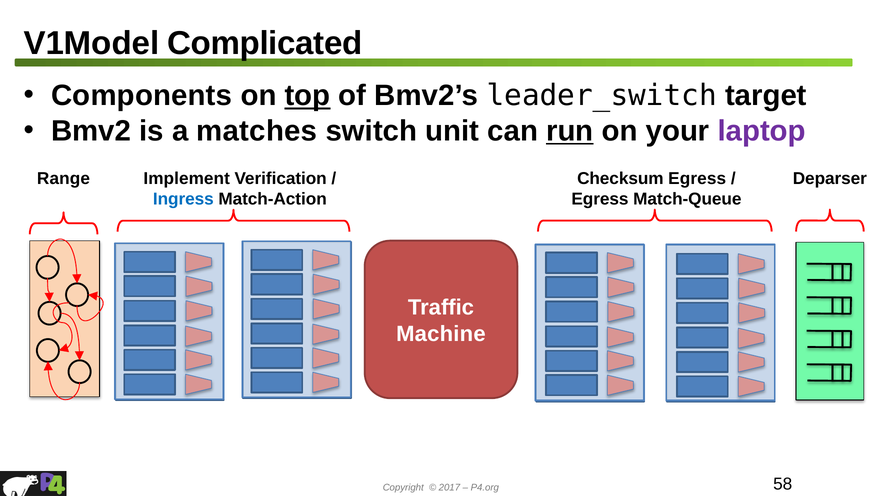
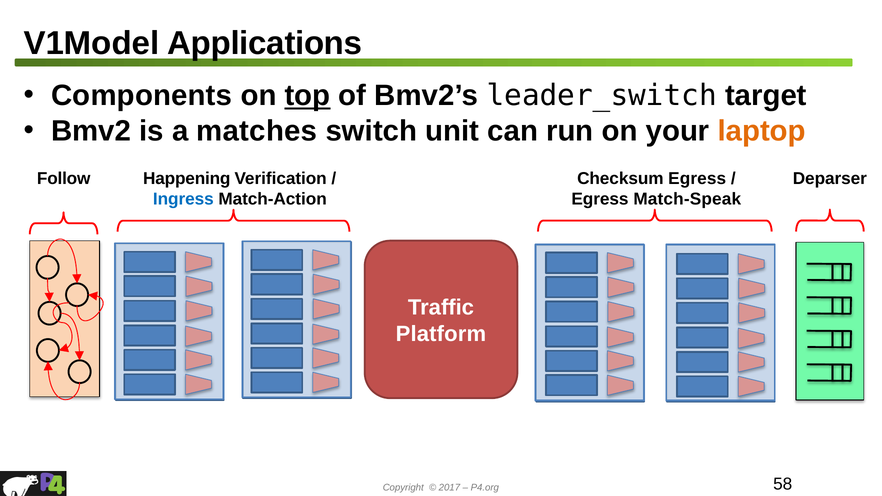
Complicated: Complicated -> Applications (265, 43)
run underline: present -> none (570, 131)
laptop colour: purple -> orange (762, 131)
Range: Range -> Follow (64, 178)
Implement: Implement -> Happening (187, 178)
Match-Queue: Match-Queue -> Match-Speak (687, 199)
Machine: Machine -> Platform (441, 334)
